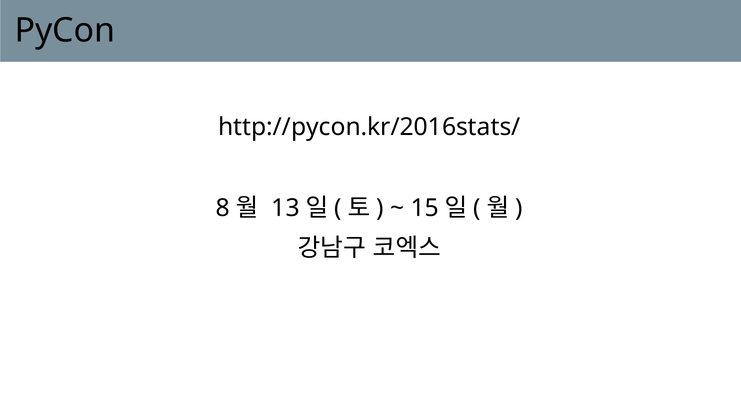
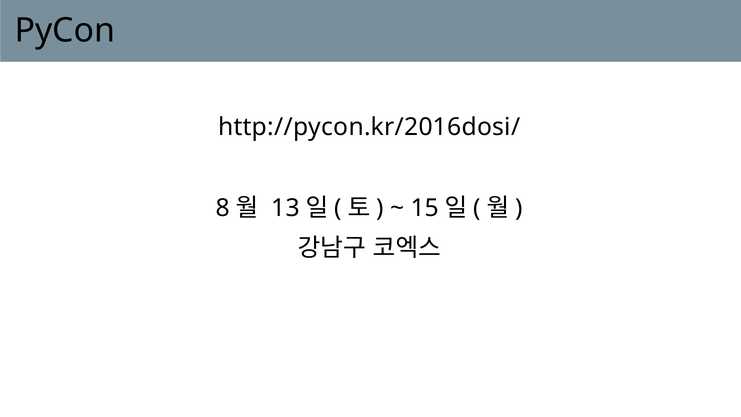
http://pycon.kr/2016stats/: http://pycon.kr/2016stats/ -> http://pycon.kr/2016dosi/ (369, 127)
